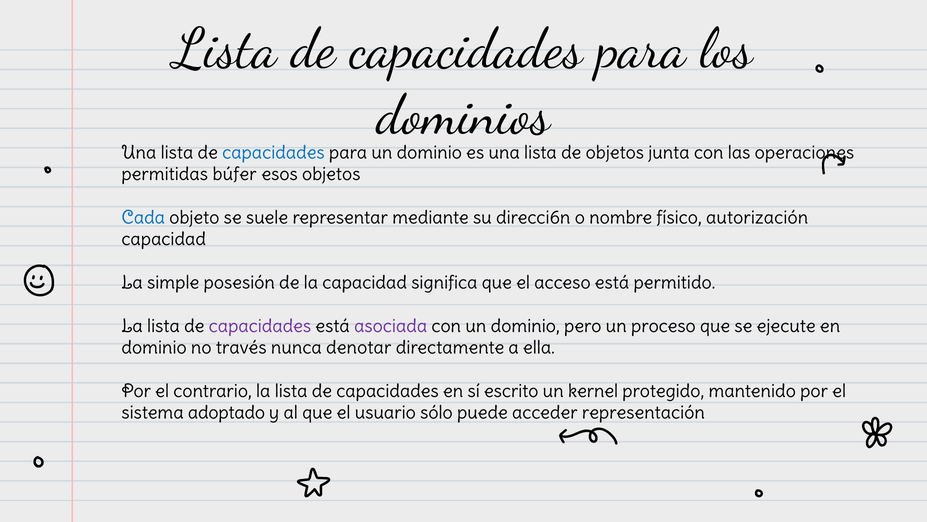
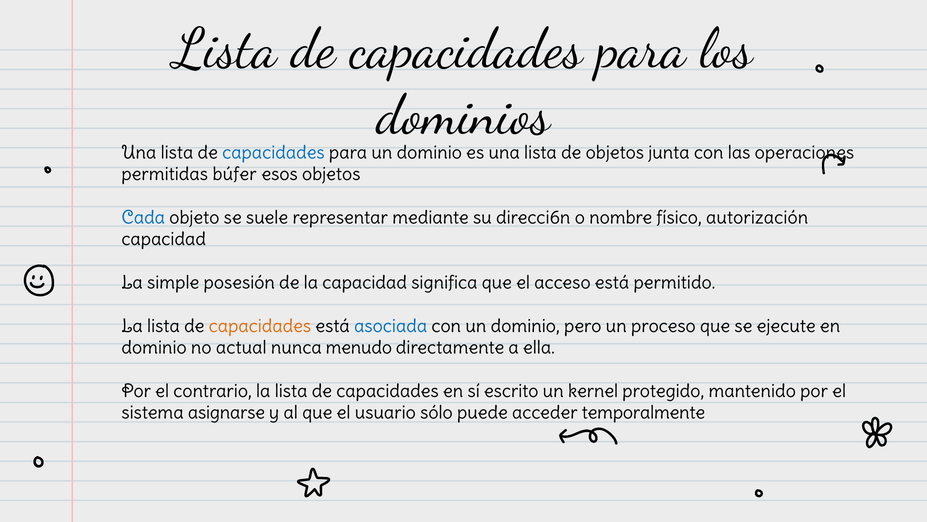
capacidades colour: purple -> orange (260, 326)
asociada colour: purple -> blue (391, 326)
través: través -> actual (241, 347)
denotar: denotar -> menudo (359, 347)
adoptado: adoptado -> asignarse (226, 412)
representación: representación -> temporalmente (643, 412)
